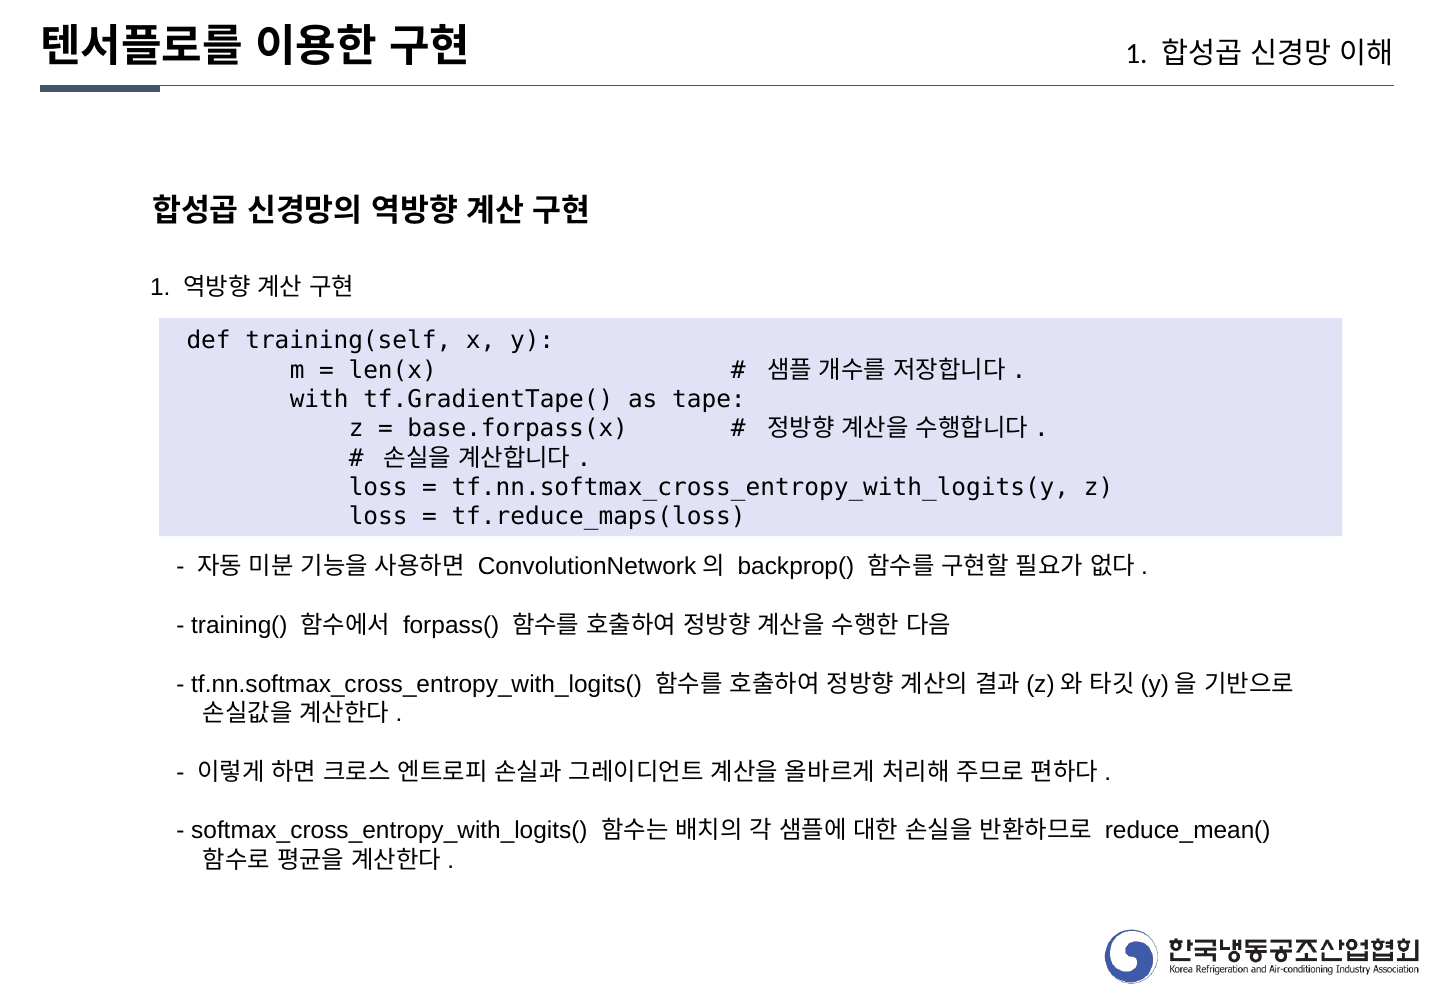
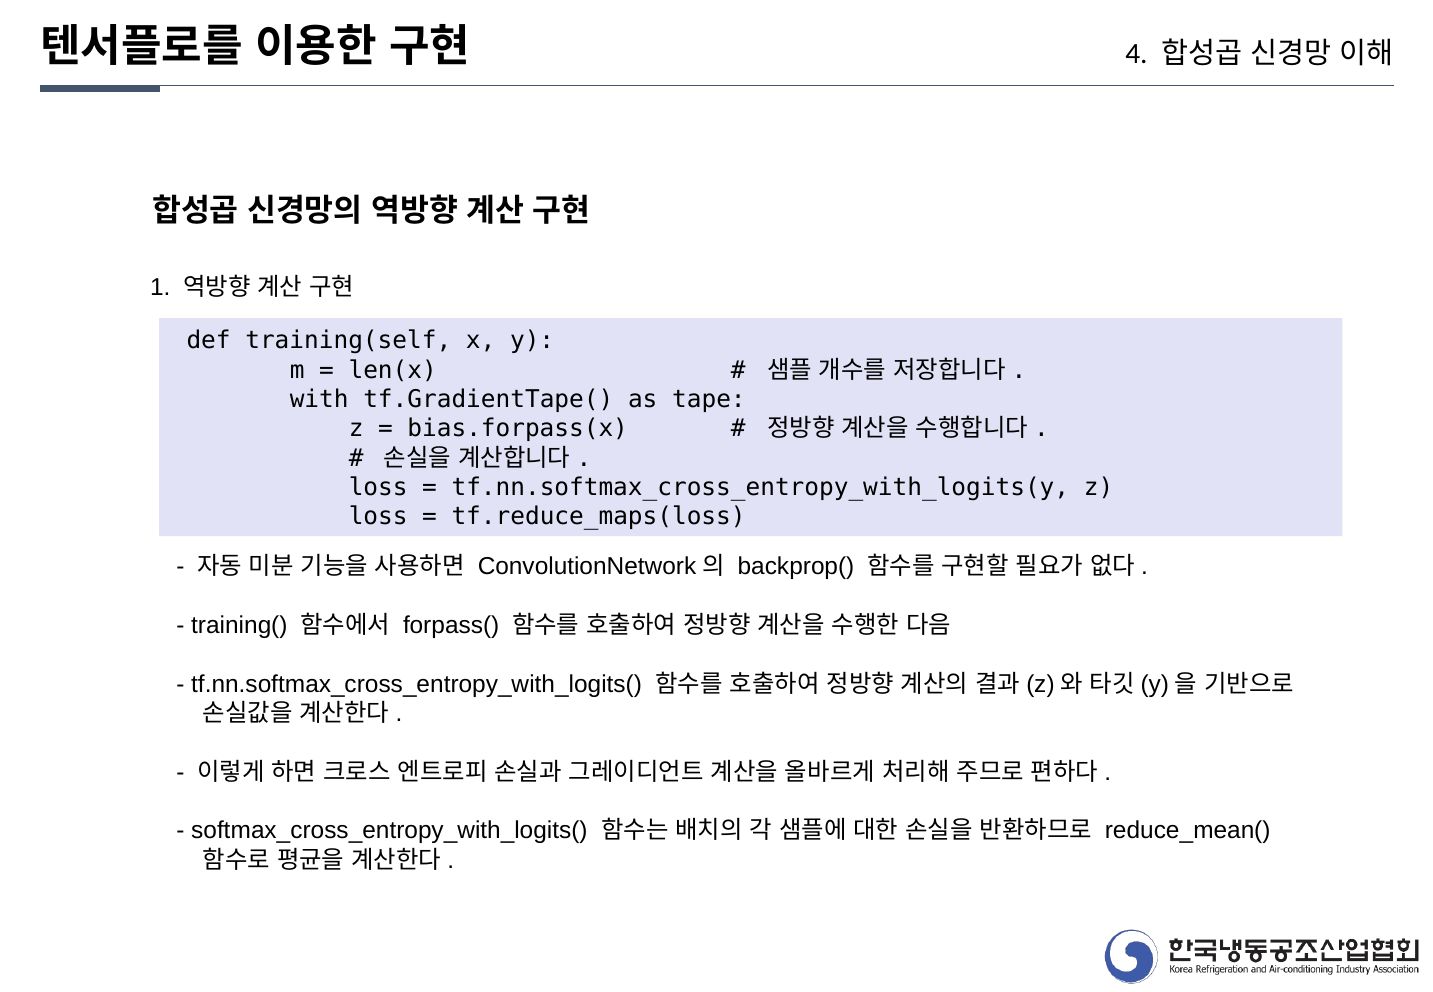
1: 1 -> 4 (1136, 54)
base.forpass(x: base.forpass(x -> bias.forpass(x (518, 429)
